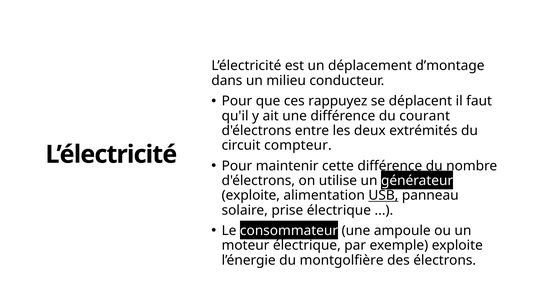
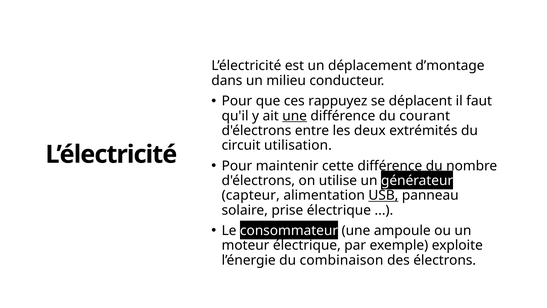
une underline: none -> present (295, 116)
compteur: compteur -> utilisation (298, 145)
exploite: exploite -> capteur (251, 195)
montgolfière: montgolfière -> combinaison (342, 260)
